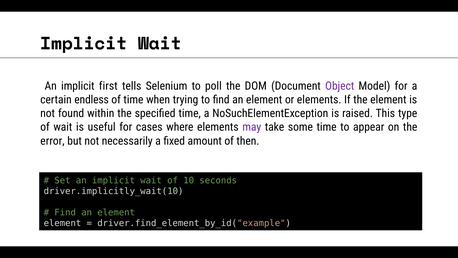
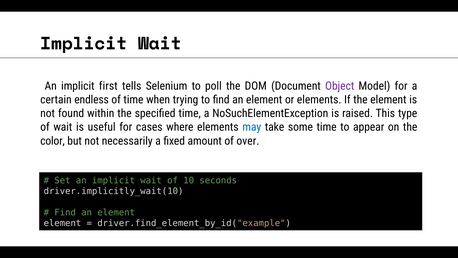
may colour: purple -> blue (252, 127)
error: error -> color (53, 141)
then: then -> over (248, 141)
